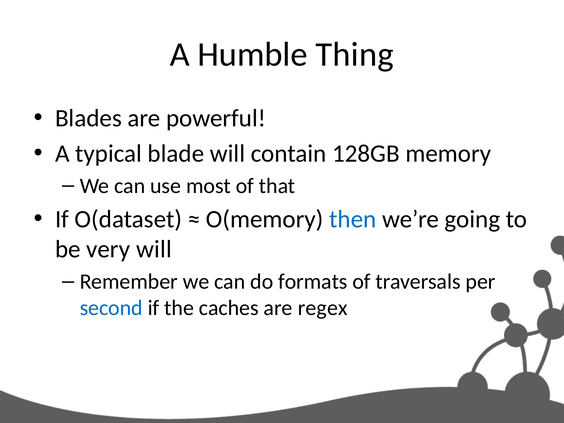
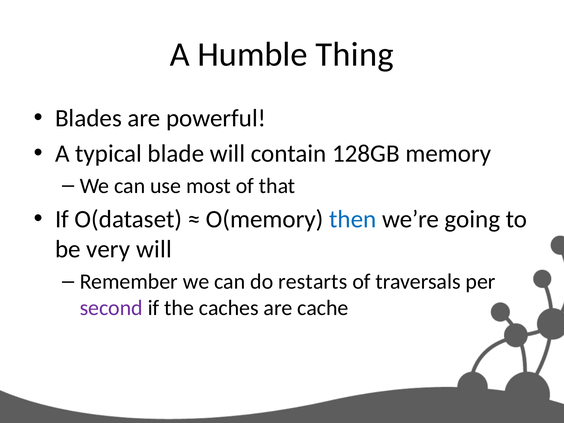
formats: formats -> restarts (313, 282)
second colour: blue -> purple (111, 308)
regex: regex -> cache (323, 308)
